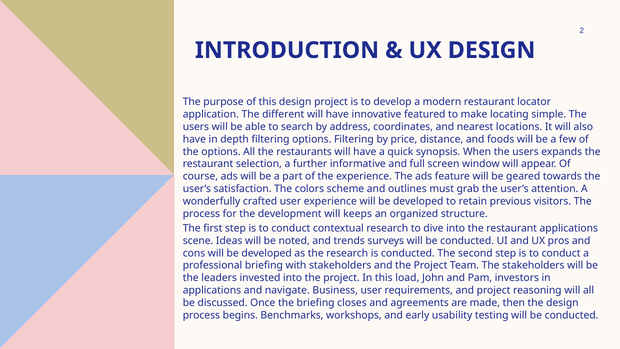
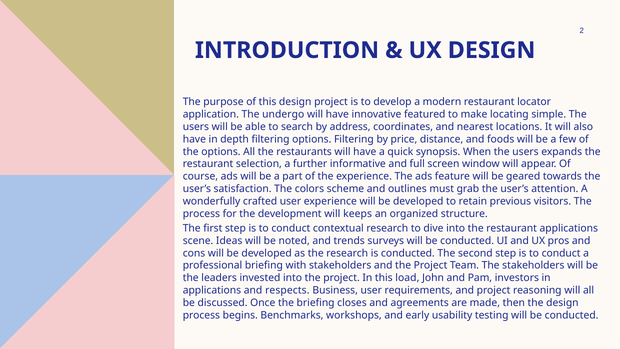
different: different -> undergo (283, 114)
navigate: navigate -> respects (287, 290)
